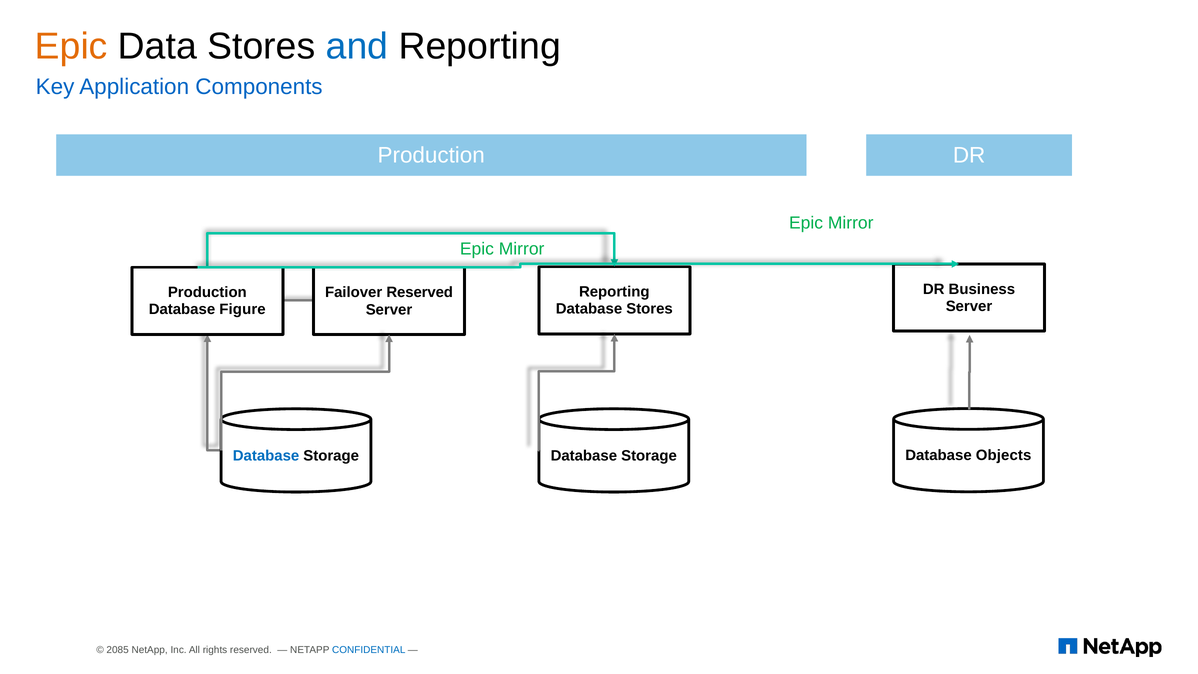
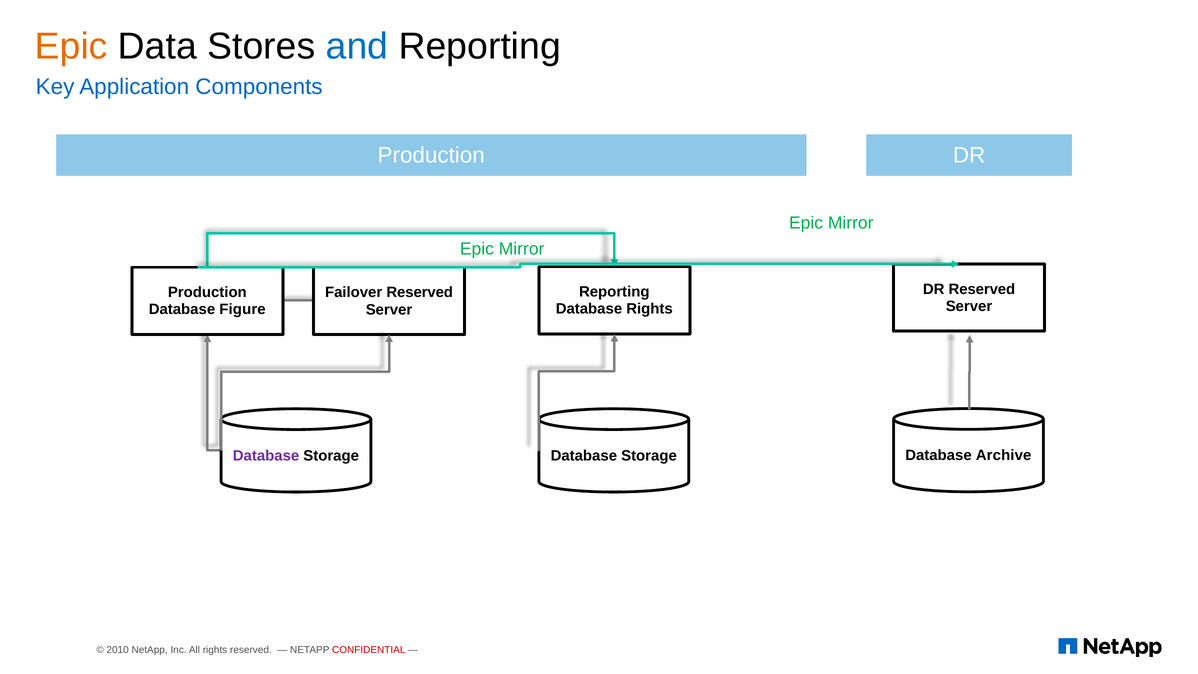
DR Business: Business -> Reserved (982, 289)
Database Stores: Stores -> Rights (650, 309)
Database colour: blue -> purple (266, 456)
Objects: Objects -> Archive (1004, 455)
2085: 2085 -> 2010 (118, 650)
CONFIDENTIAL colour: blue -> red (369, 650)
